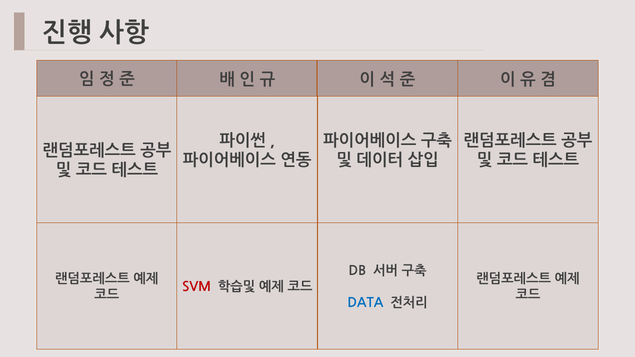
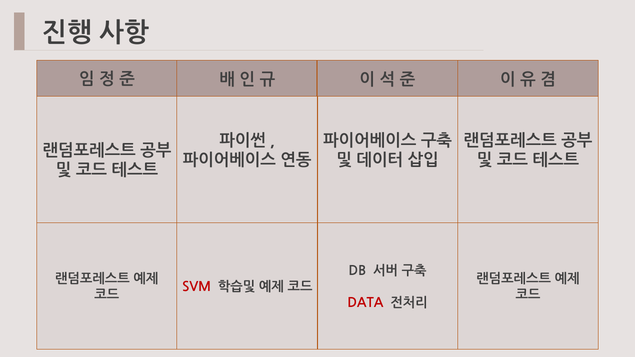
DATA colour: blue -> red (365, 303)
